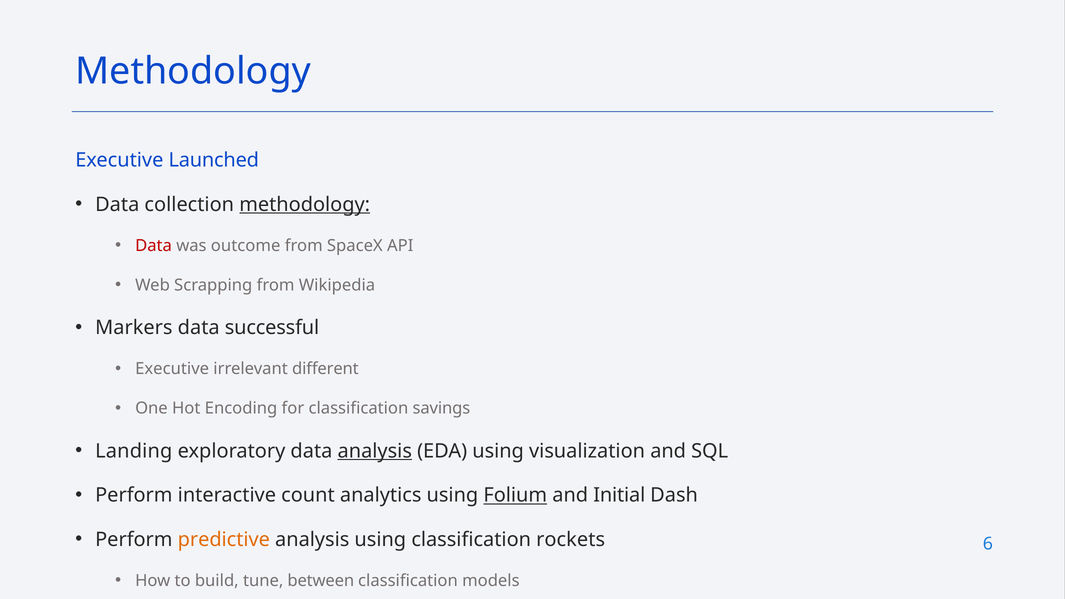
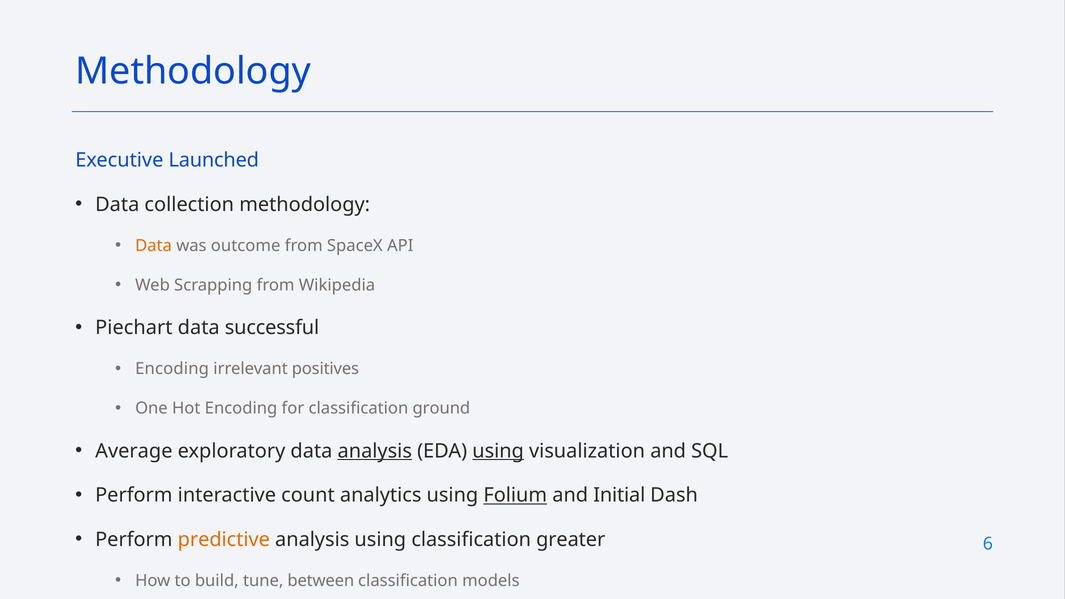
methodology underline: present -> none (305, 205)
Data colour: red -> orange (154, 246)
Markers: Markers -> Piechart (134, 328)
Executive: Executive -> Encoding (172, 369)
different: different -> positives (325, 369)
savings: savings -> ground (441, 409)
Landing: Landing -> Average (134, 451)
using underline: none -> present (498, 451)
rockets: rockets -> greater (571, 540)
